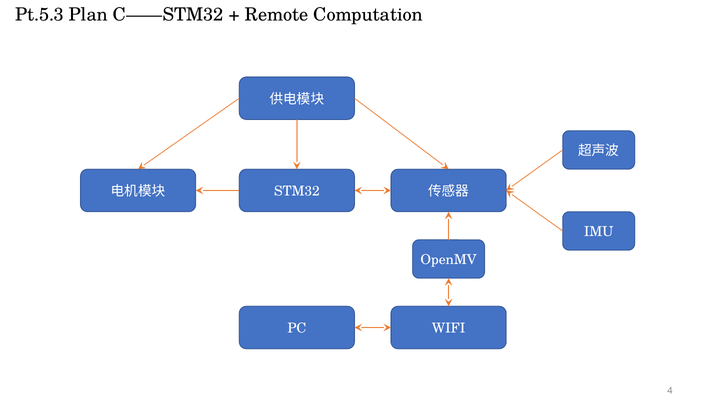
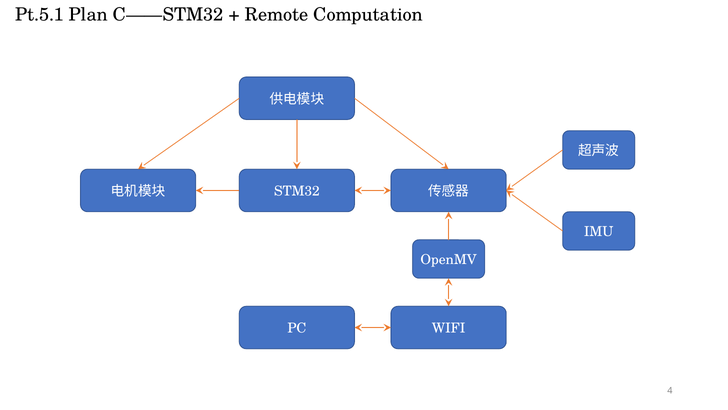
Pt.5.3: Pt.5.3 -> Pt.5.1 (40, 15)
